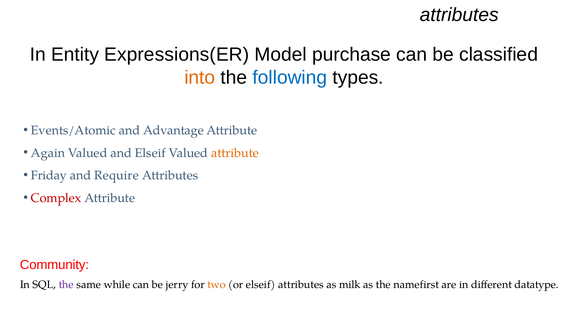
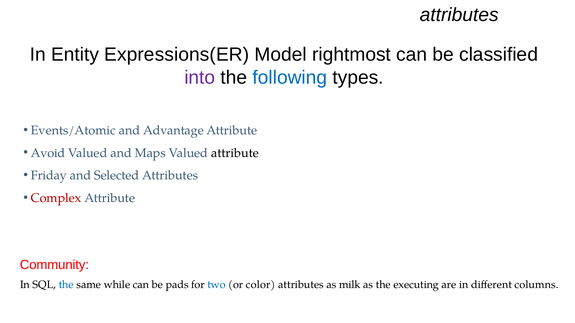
purchase: purchase -> rightmost (352, 55)
into colour: orange -> purple (200, 78)
Again: Again -> Avoid (48, 153)
and Elseif: Elseif -> Maps (150, 153)
attribute colour: orange -> black (235, 153)
Require: Require -> Selected (117, 176)
the colour: purple -> blue (66, 285)
jerry: jerry -> pads (177, 285)
two colour: orange -> blue (217, 285)
or elseif: elseif -> color (261, 285)
namefirst: namefirst -> executing (416, 285)
datatype: datatype -> columns (537, 285)
